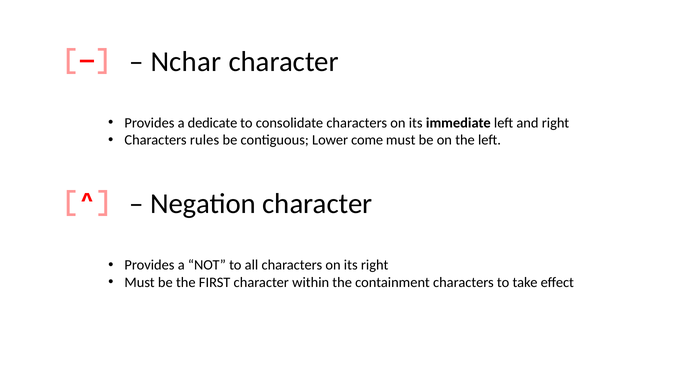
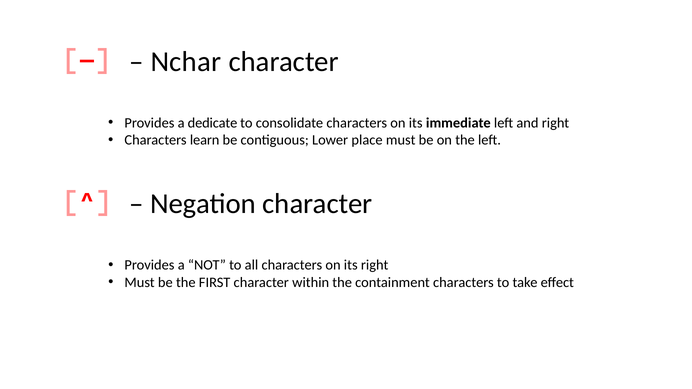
rules: rules -> learn (205, 140)
come: come -> place (367, 140)
